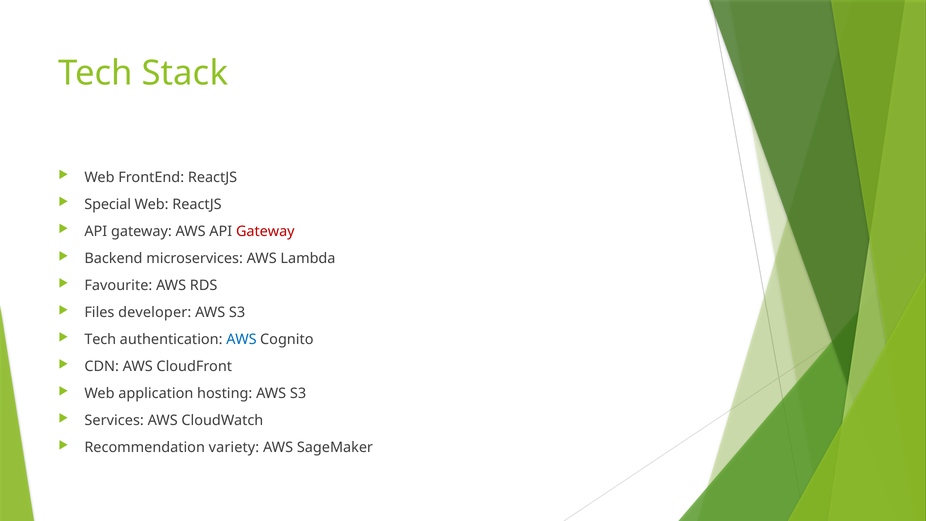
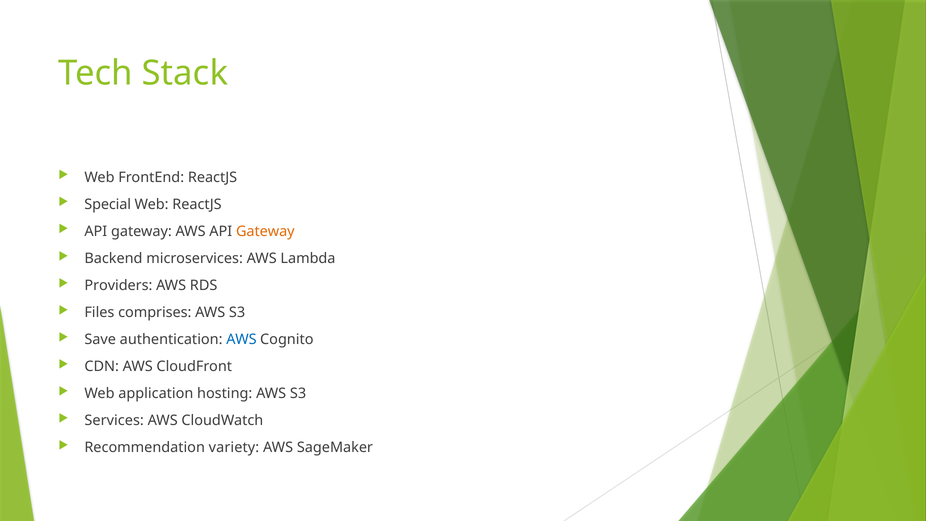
Gateway colour: red -> orange (265, 231)
Favourite: Favourite -> Providers (118, 285)
developer: developer -> comprises (155, 312)
Tech: Tech -> Save (100, 339)
